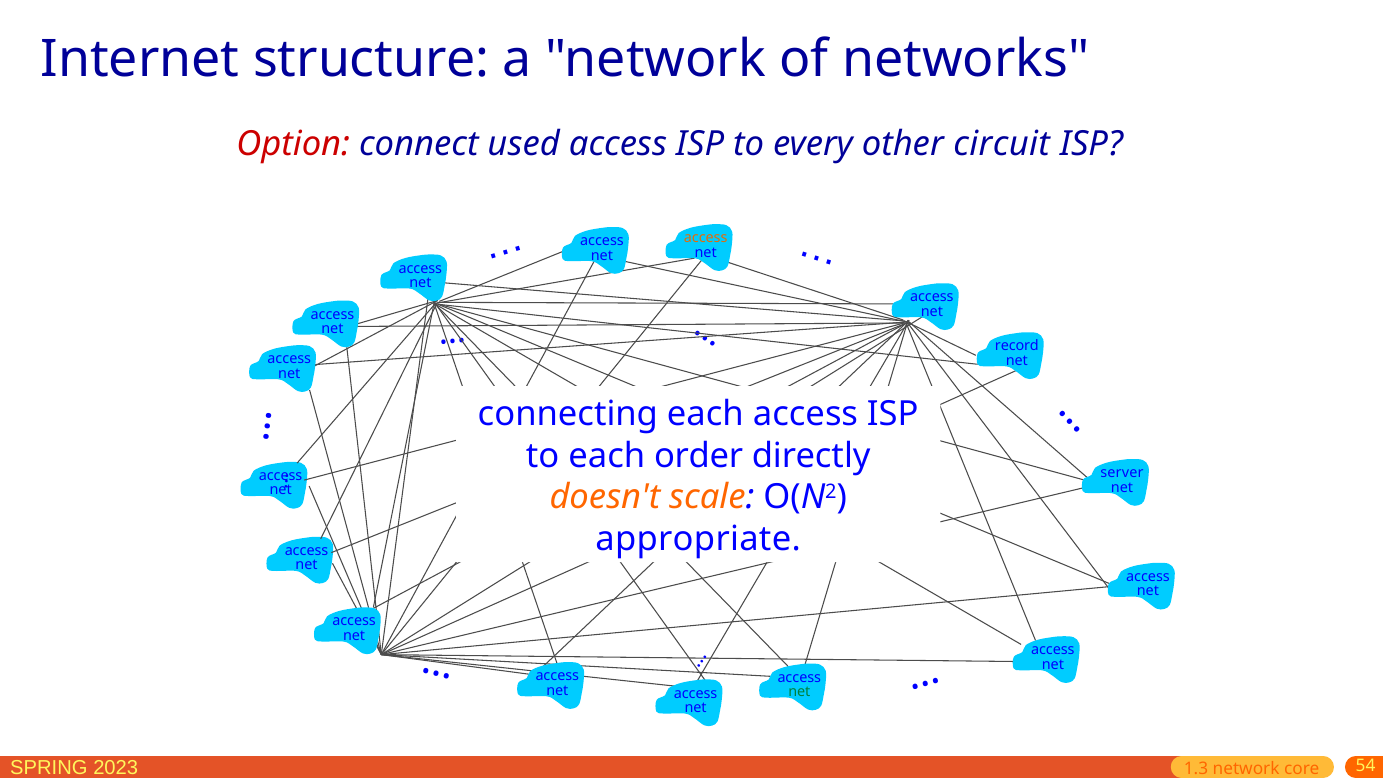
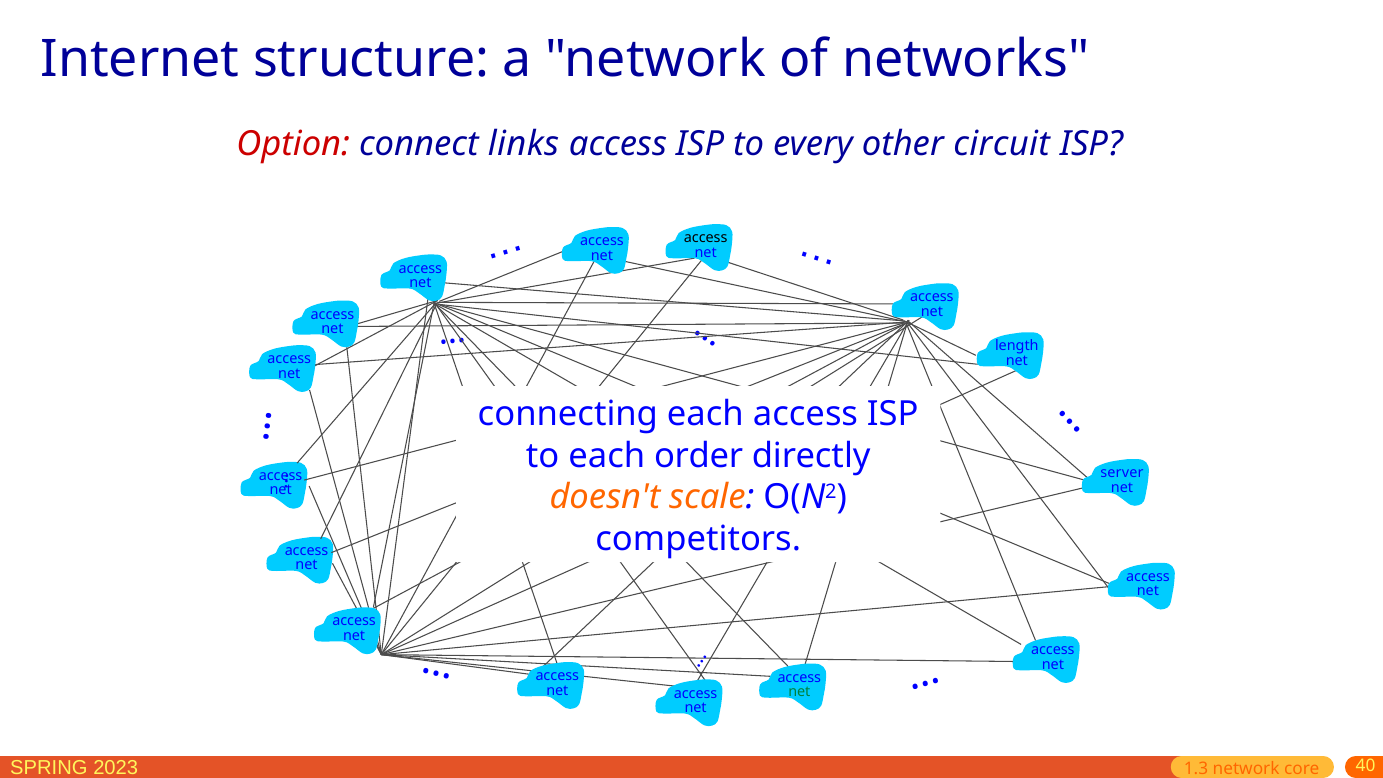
used: used -> links (524, 144)
access colour: orange -> black (706, 238)
record: record -> length (1017, 346)
appropriate: appropriate -> competitors (698, 539)
54: 54 -> 40 (1366, 766)
